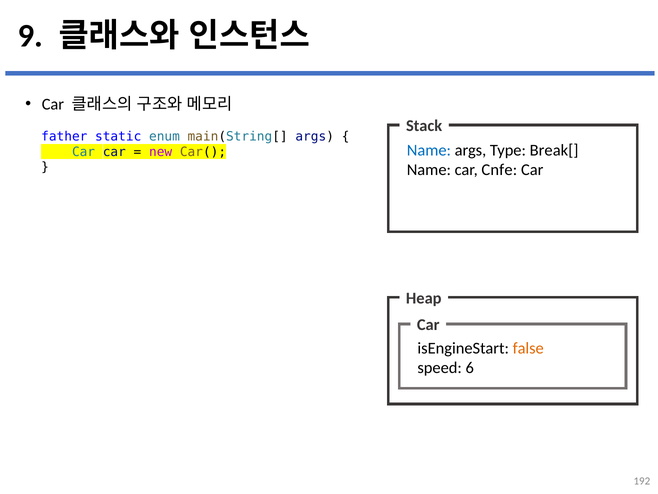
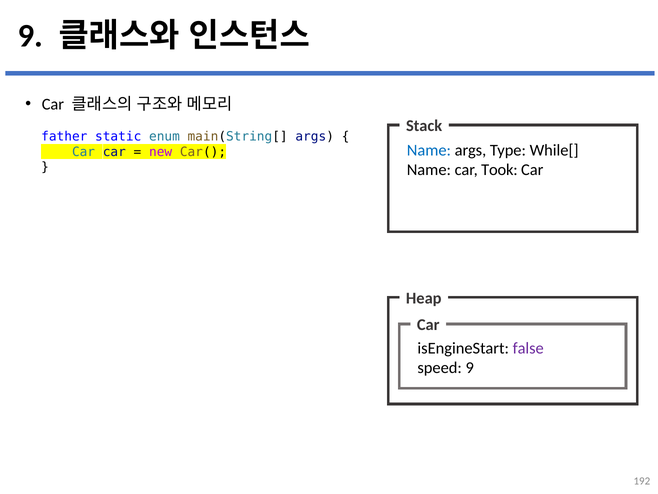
Break[: Break[ -> While[ (554, 150)
Cnfe: Cnfe -> Took (499, 170)
false colour: orange -> purple (528, 348)
speed 6: 6 -> 9 (470, 368)
